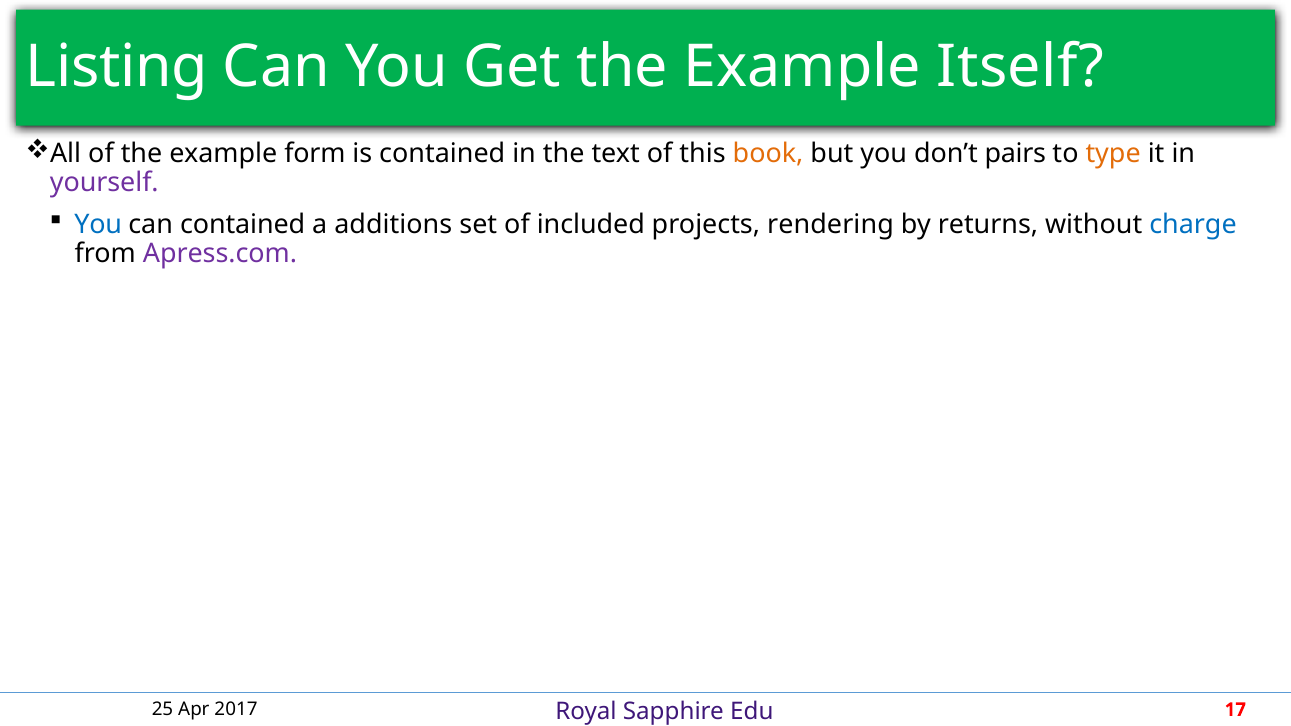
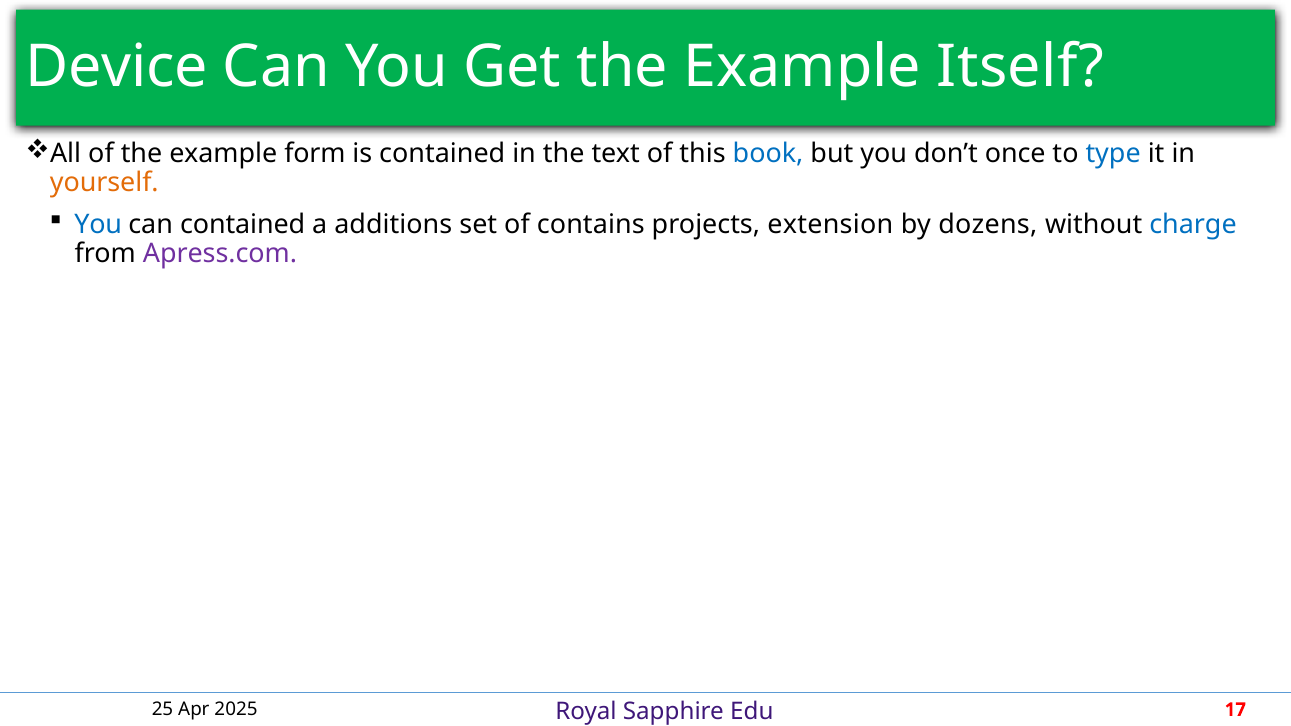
Listing: Listing -> Device (117, 67)
book colour: orange -> blue (768, 153)
pairs: pairs -> once (1015, 153)
type colour: orange -> blue (1113, 153)
yourself colour: purple -> orange (104, 183)
included: included -> contains (591, 225)
rendering: rendering -> extension (830, 225)
returns: returns -> dozens (988, 225)
2017: 2017 -> 2025 (236, 710)
